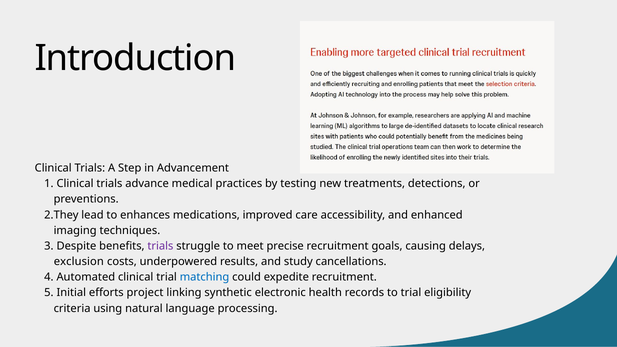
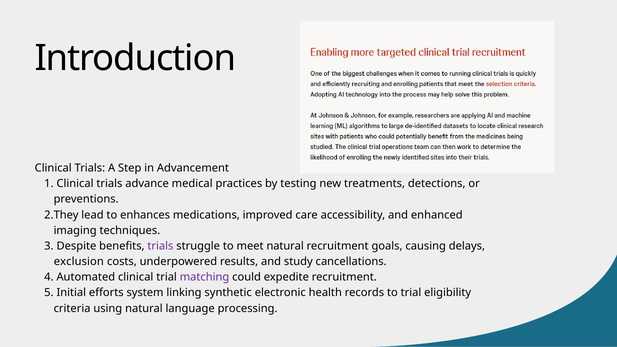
meet precise: precise -> natural (285, 246)
matching colour: blue -> purple (205, 277)
project: project -> system (145, 293)
